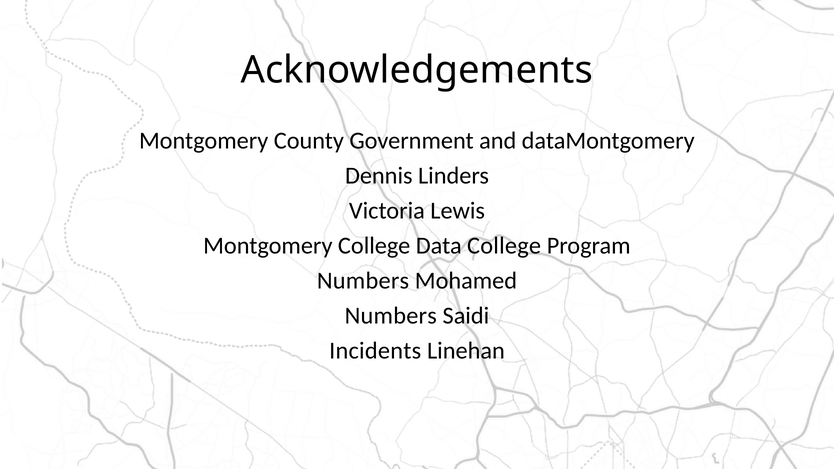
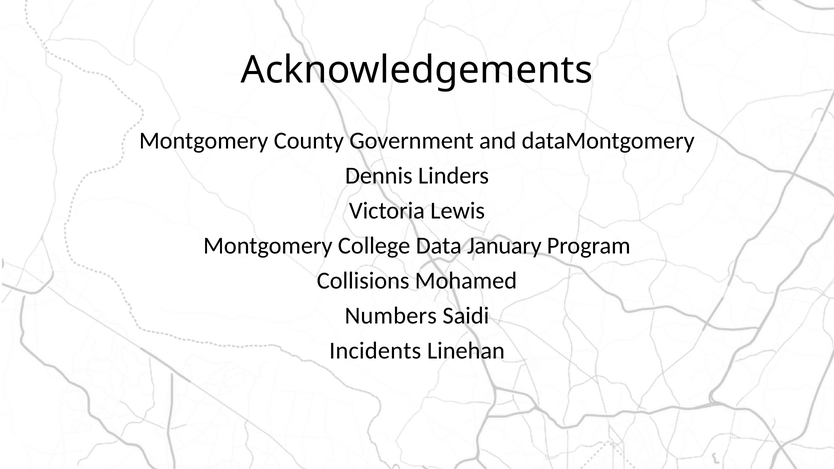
Data College: College -> January (504, 246)
Numbers: Numbers -> Collisions (363, 281)
